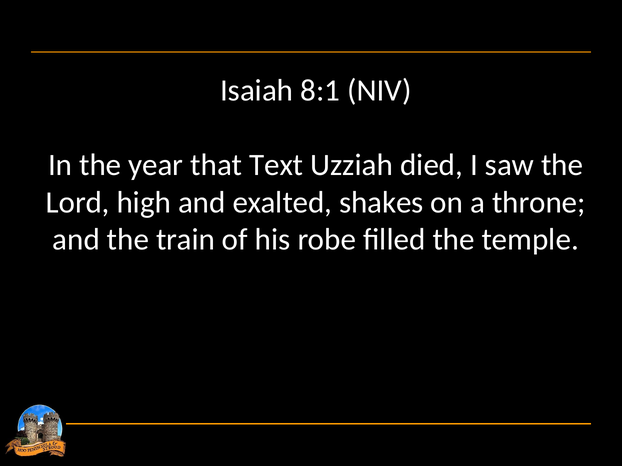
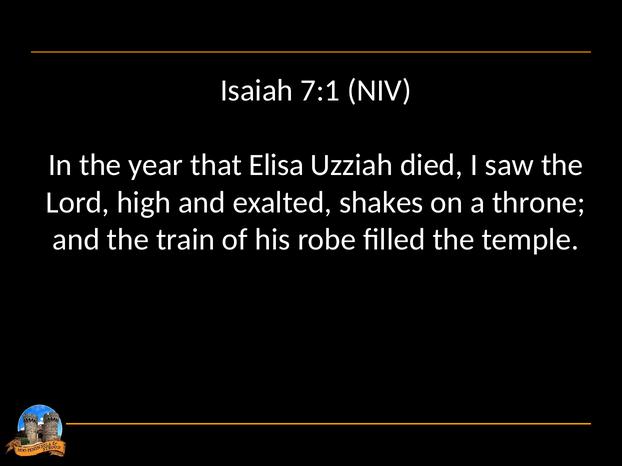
8:1: 8:1 -> 7:1 (320, 91)
Text: Text -> Elisa (276, 165)
